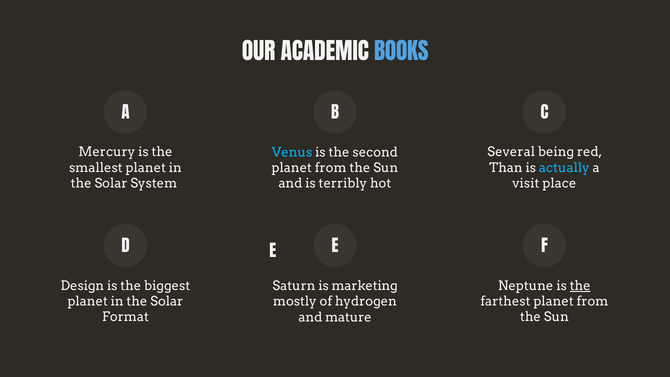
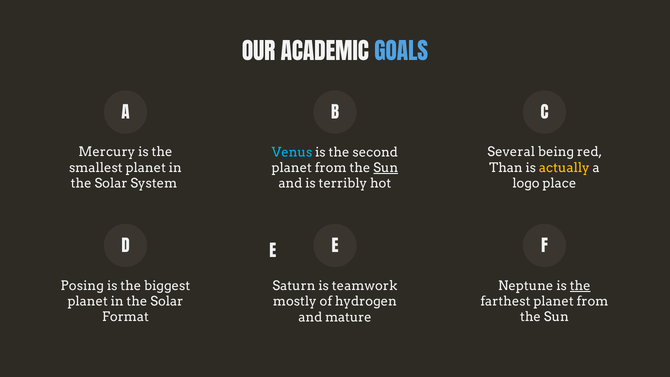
BOOKS: BOOKS -> GOALS (401, 53)
actually colour: light blue -> yellow (564, 168)
Sun underline: none -> present (386, 168)
visit: visit -> logo (526, 183)
Design: Design -> Posing (82, 286)
marketing: marketing -> teamwork (365, 286)
